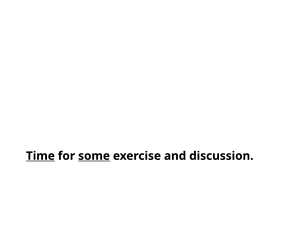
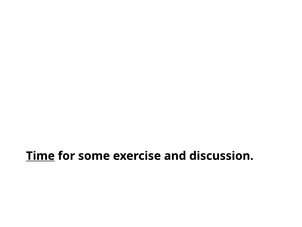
some underline: present -> none (94, 156)
